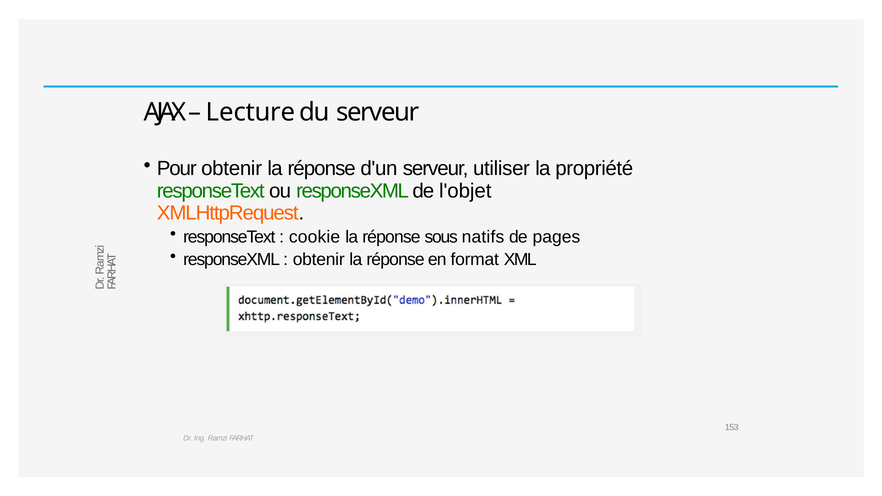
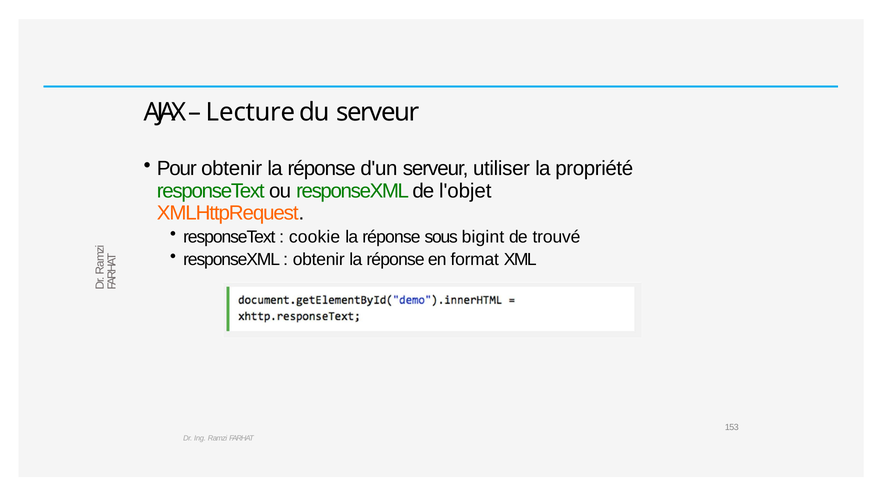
natifs: natifs -> bigint (483, 237)
pages: pages -> trouvé (556, 237)
